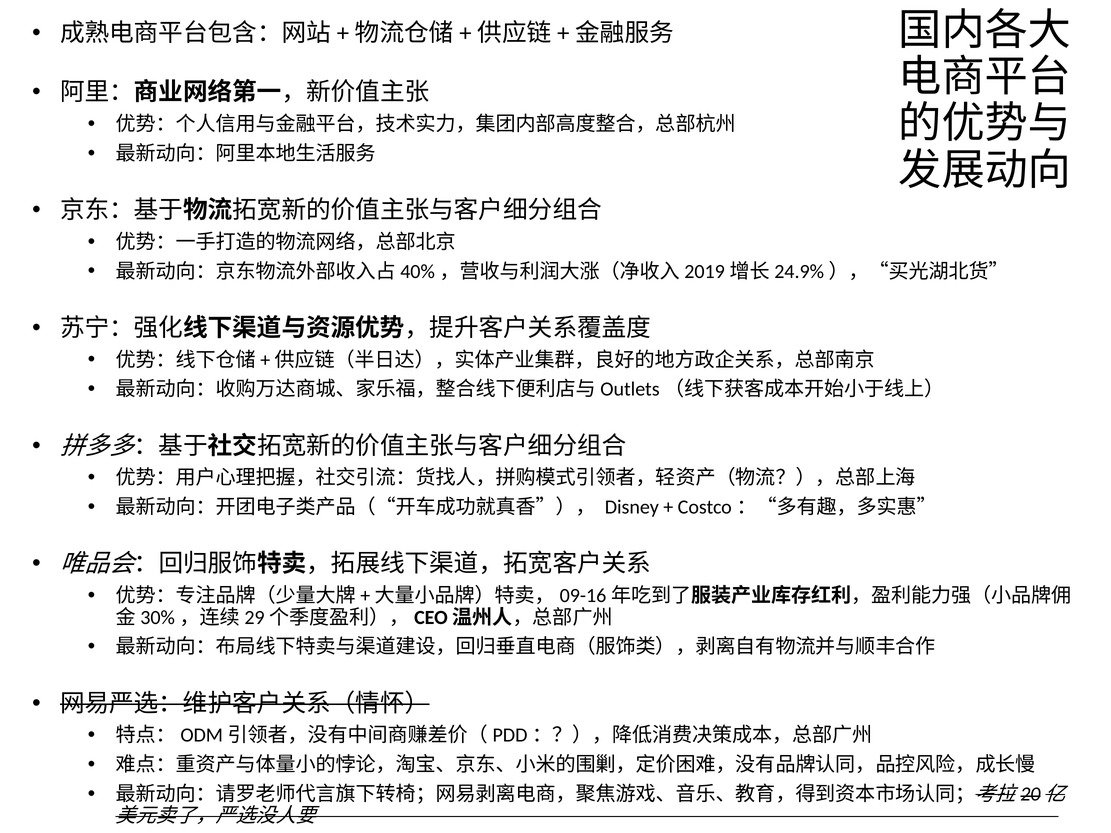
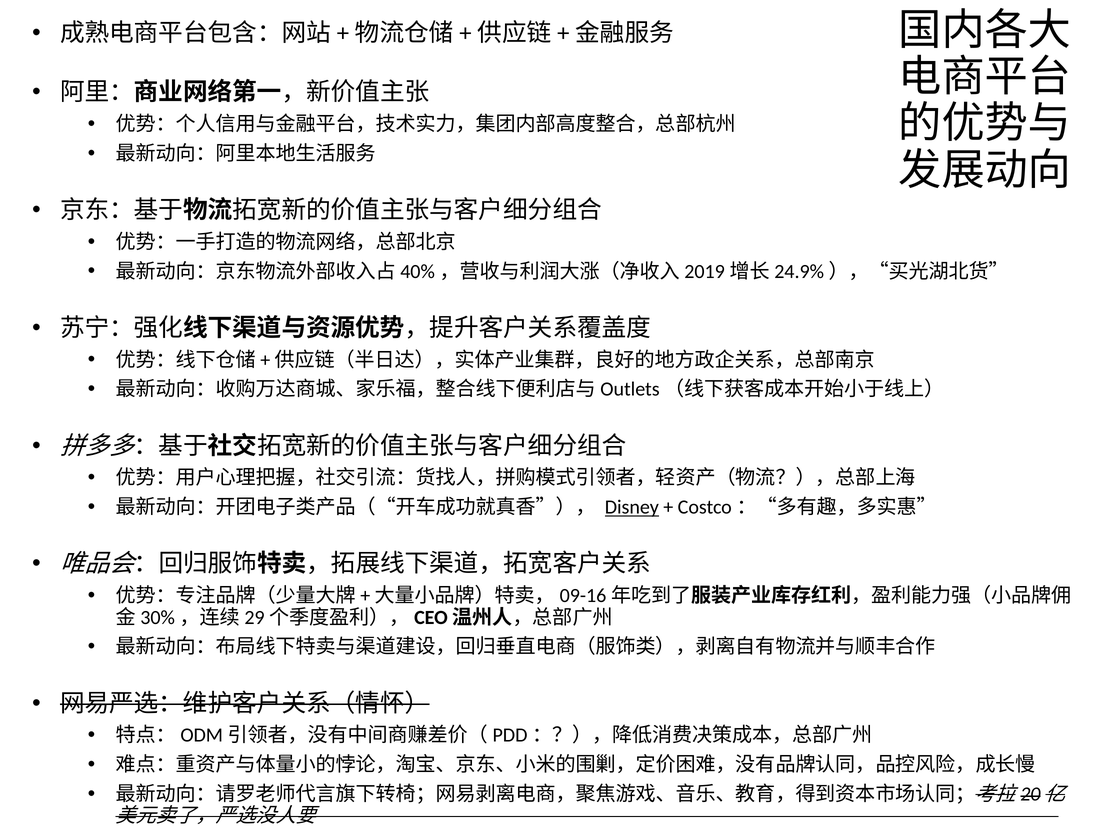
Disney underline: none -> present (632, 507)
